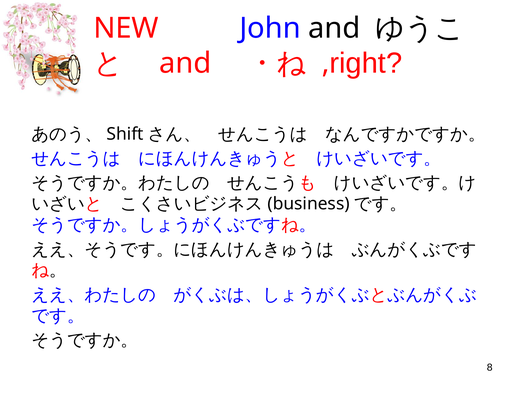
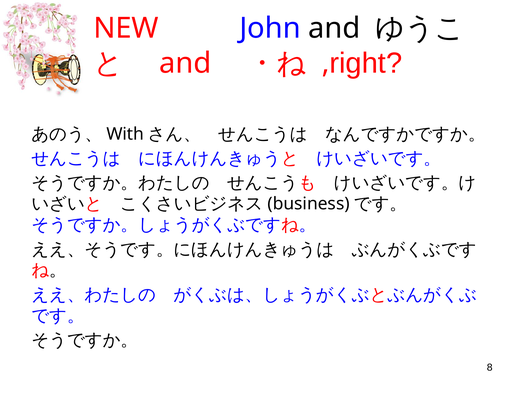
Shift: Shift -> With (125, 134)
